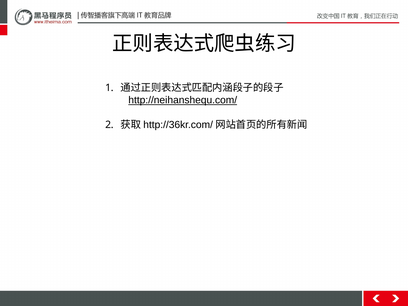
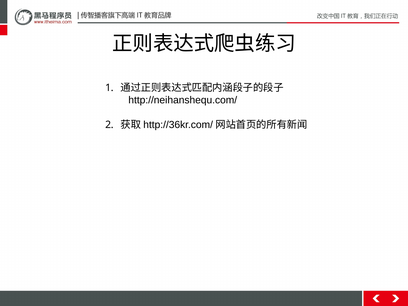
http://neihanshequ.com/ underline: present -> none (183, 100)
